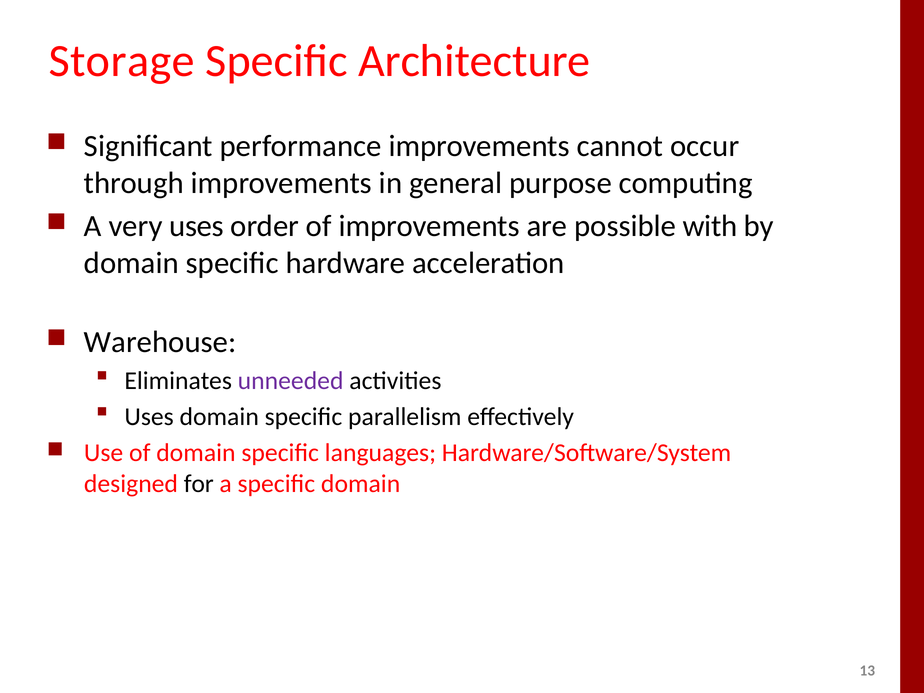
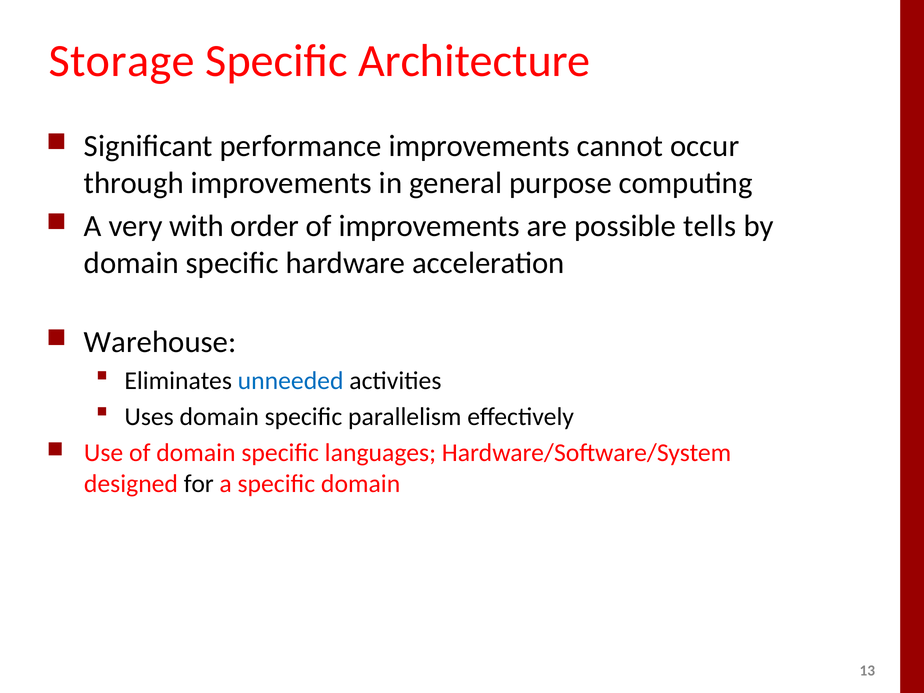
very uses: uses -> with (197, 226)
with: with -> tells (710, 226)
unneeded colour: purple -> blue (291, 381)
